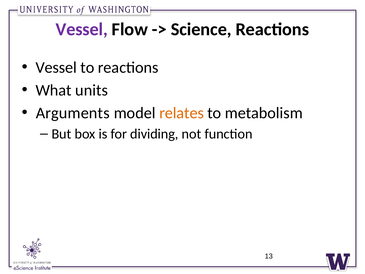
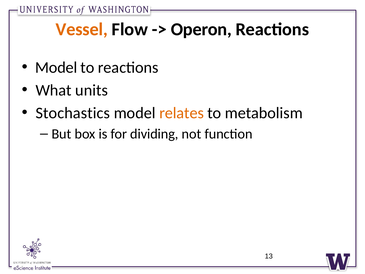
Vessel colour: purple -> orange (82, 29)
Science: Science -> Operon (201, 29)
Vessel: Vessel -> Model (56, 67)
Arguments: Arguments -> Stochastics (73, 113)
